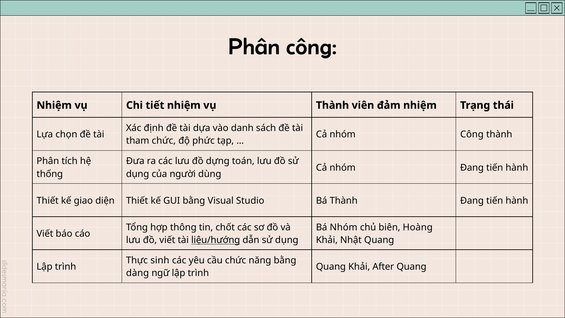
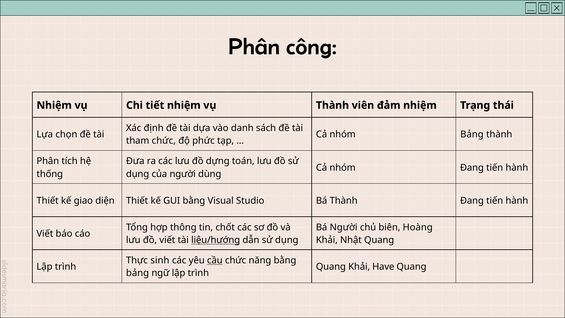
nhóm Công: Công -> Bảng (472, 134)
Bá Nhóm: Nhóm -> Người (344, 227)
cầu underline: none -> present (215, 260)
After: After -> Have (383, 267)
dàng: dàng -> bảng (138, 273)
